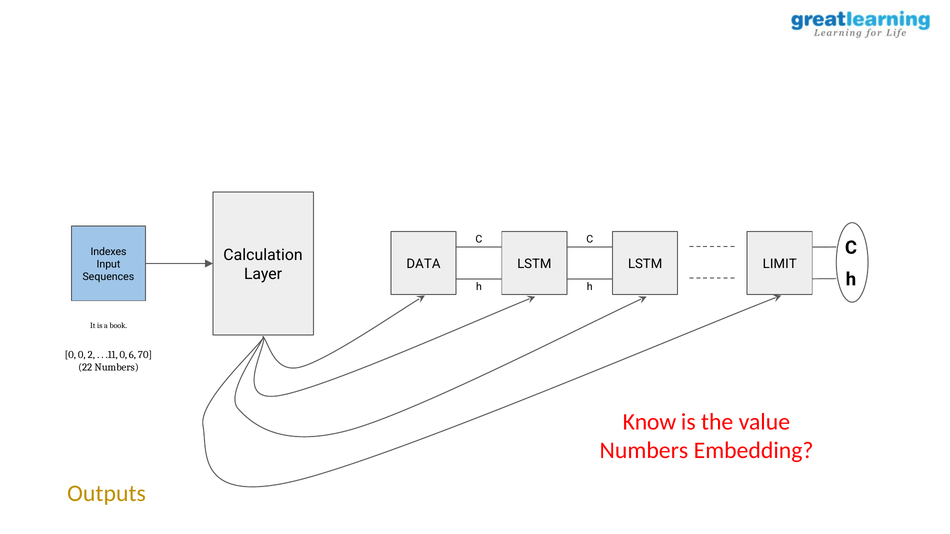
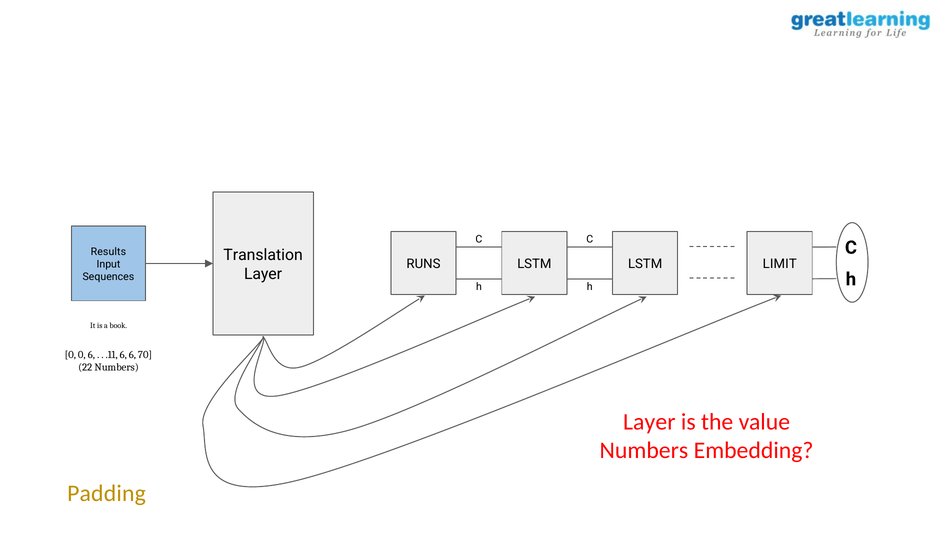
Indexes: Indexes -> Results (108, 252)
Calculation: Calculation -> Translation (263, 255)
DATA: DATA -> RUNS (423, 264)
0 2: 2 -> 6 (91, 355)
.11 0: 0 -> 6 (123, 355)
Know: Know -> Layer (649, 422)
Outputs: Outputs -> Padding (106, 494)
